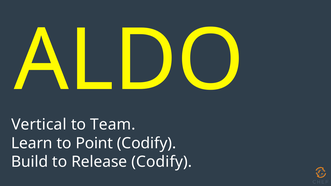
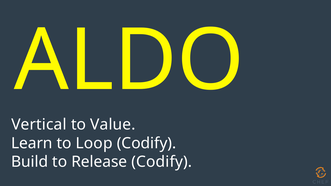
Team: Team -> Value (113, 125)
Point: Point -> Loop (94, 143)
